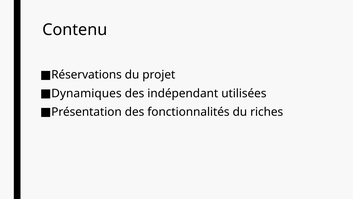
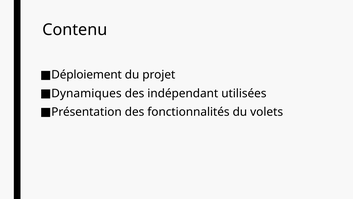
Réservations: Réservations -> Déploiement (87, 75)
riches: riches -> volets (267, 112)
